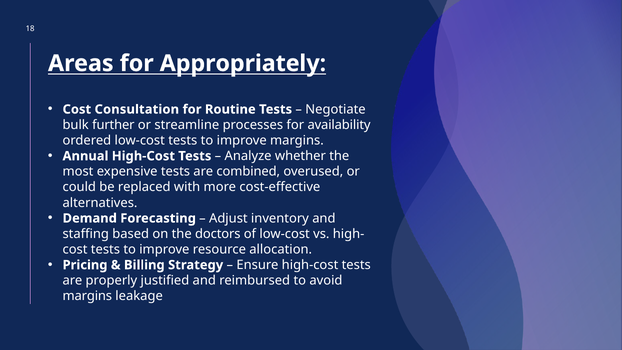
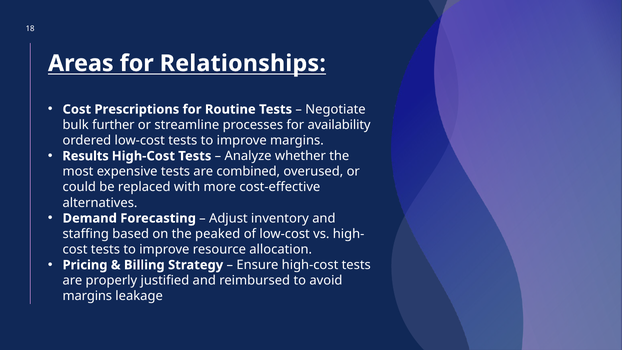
Appropriately: Appropriately -> Relationships (243, 63)
Consultation: Consultation -> Prescriptions (137, 109)
Annual: Annual -> Results (86, 156)
doctors: doctors -> peaked (218, 234)
